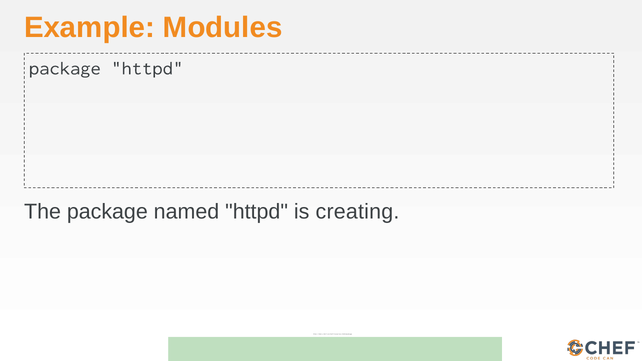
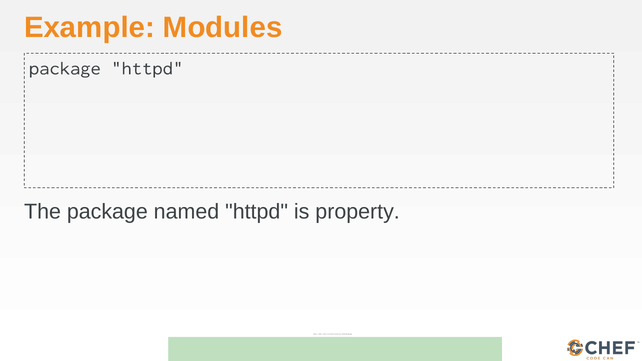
creating: creating -> property (358, 212)
